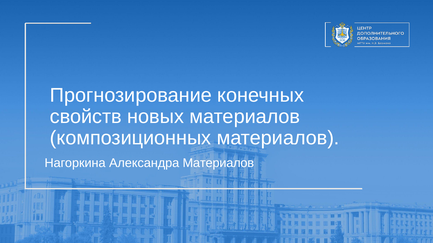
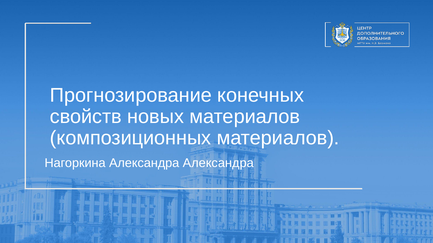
Александра Материалов: Материалов -> Александра (218, 163)
